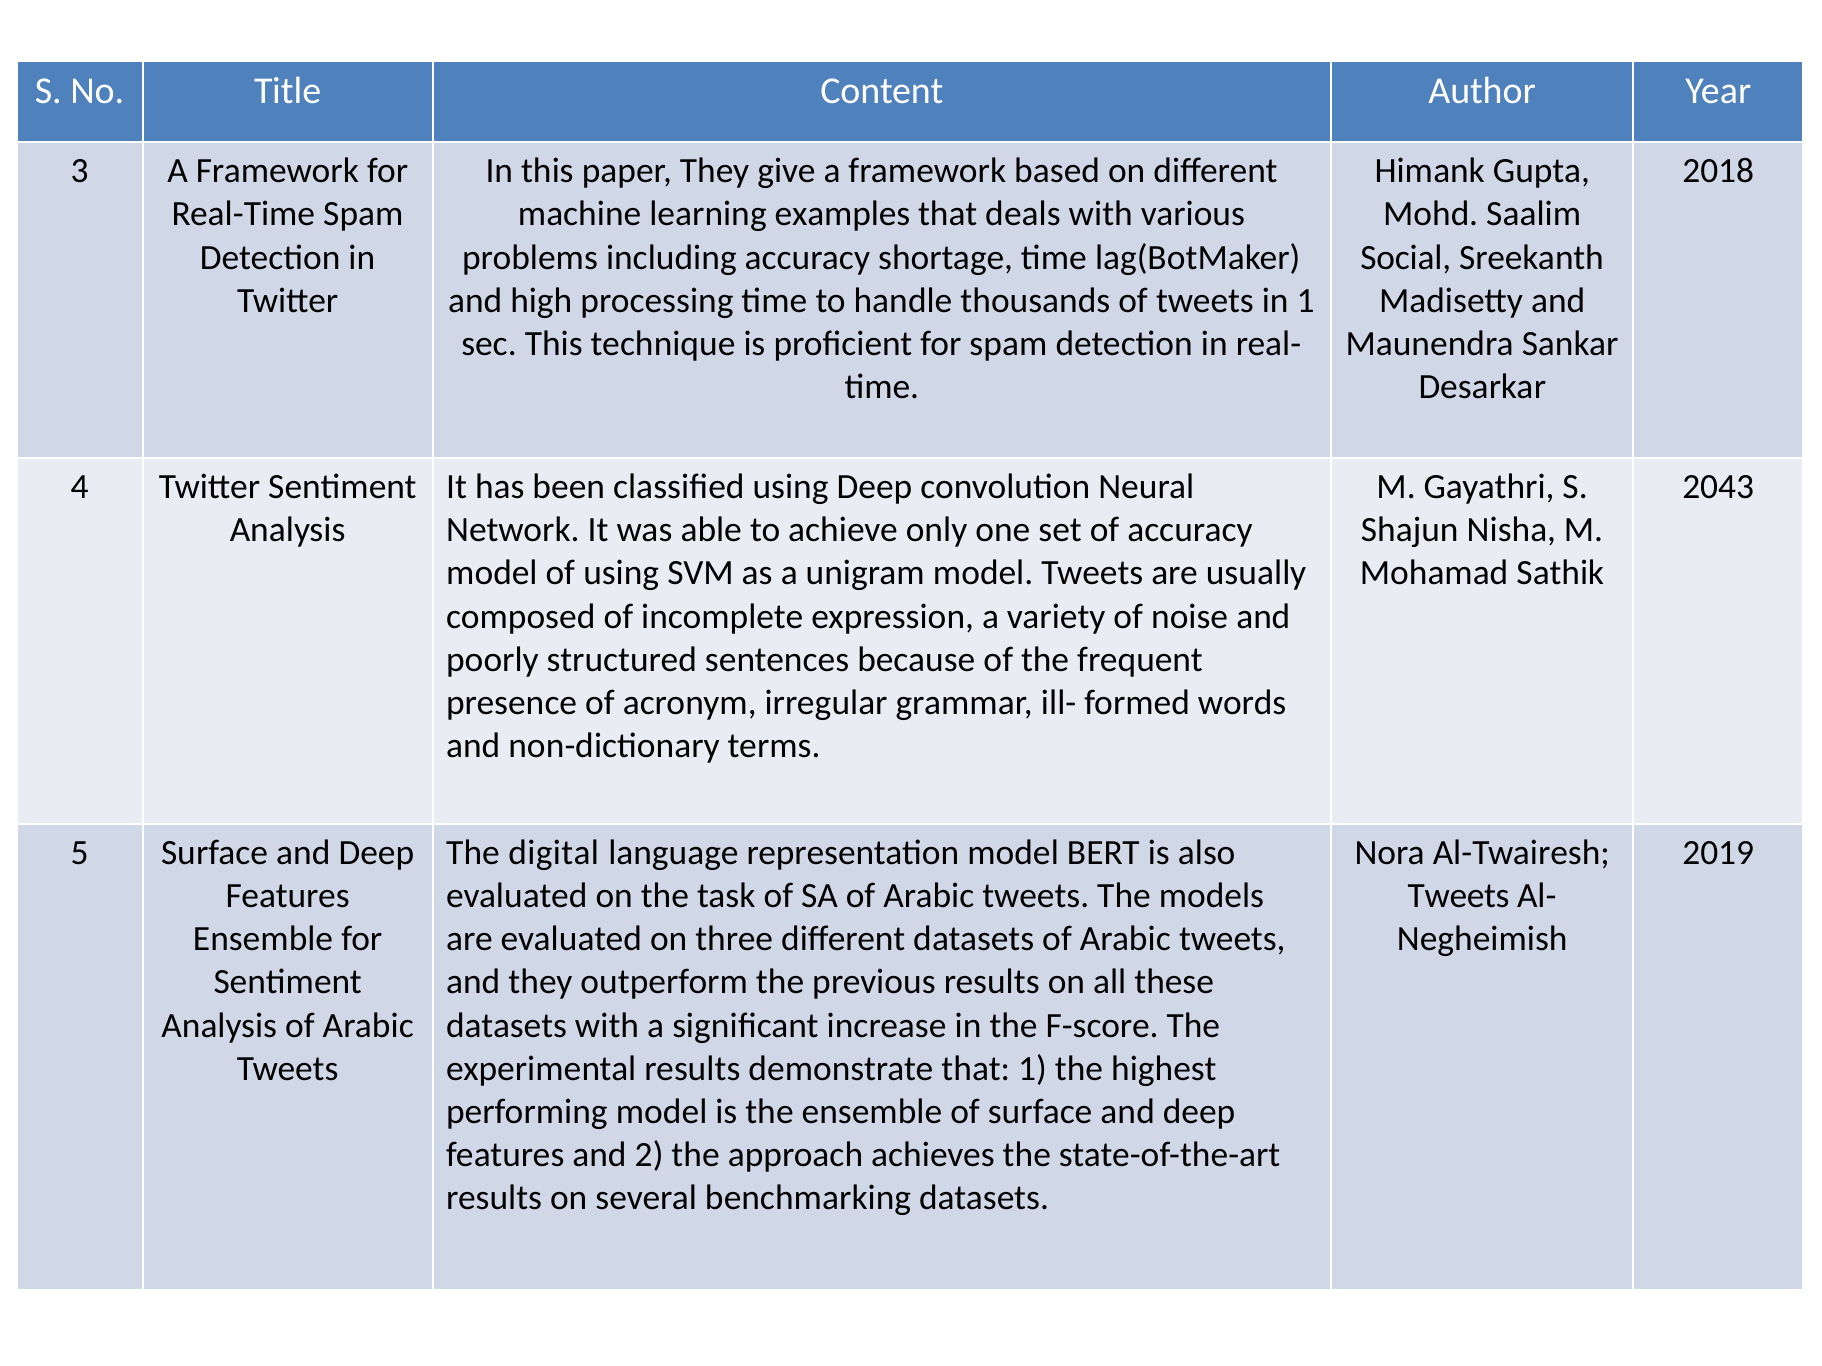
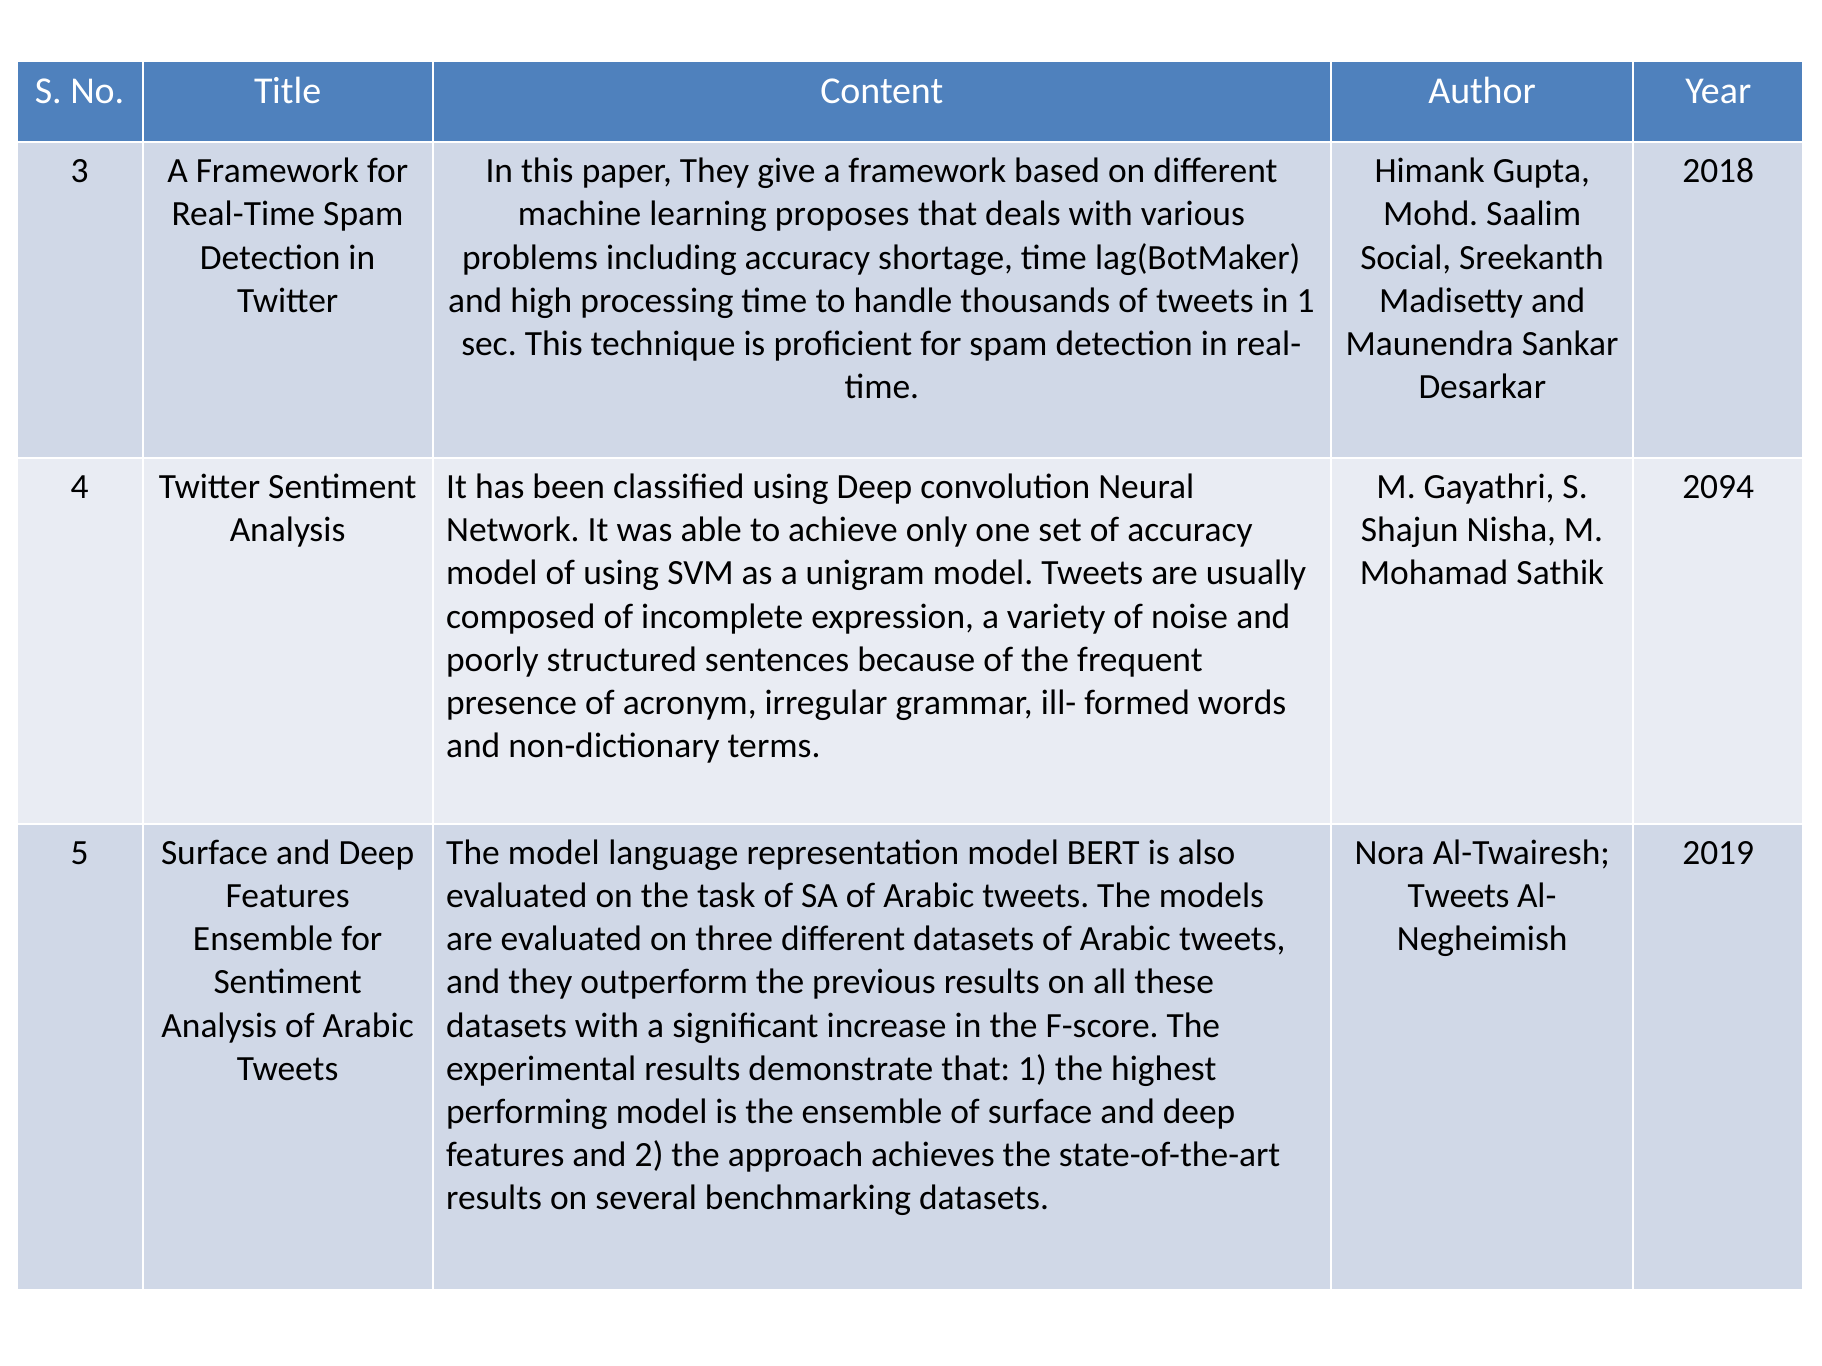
examples: examples -> proposes (842, 214)
2043: 2043 -> 2094 (1718, 487)
The digital: digital -> model (554, 853)
